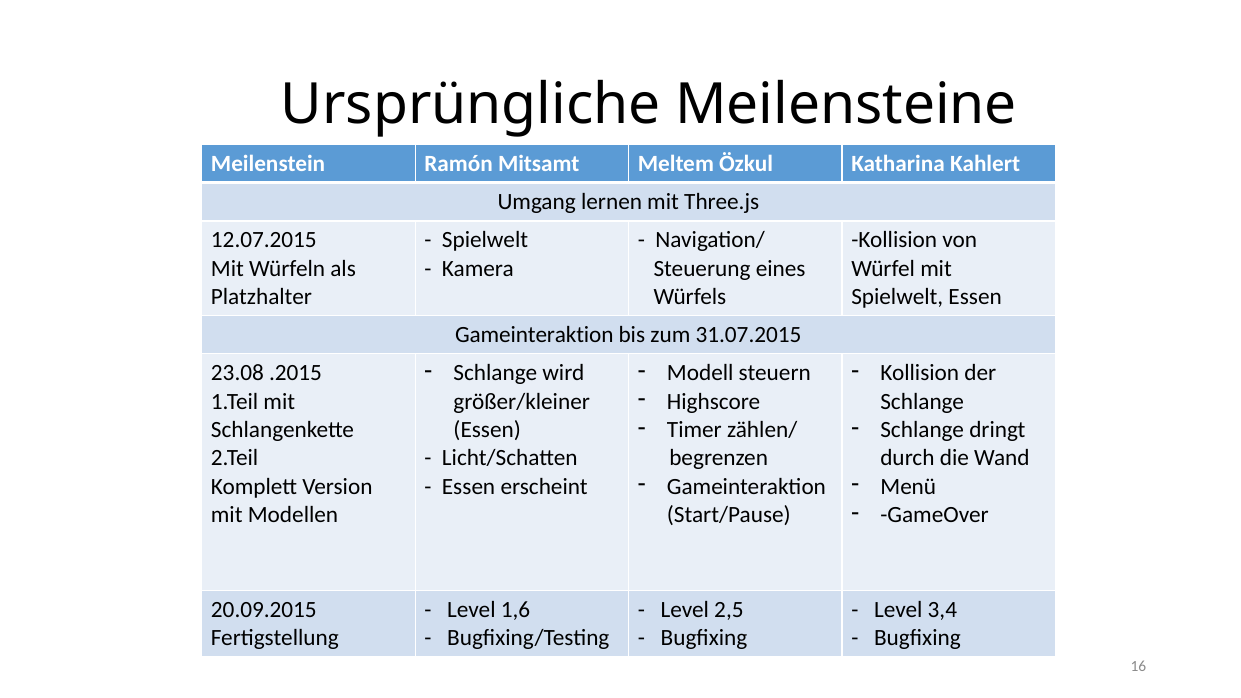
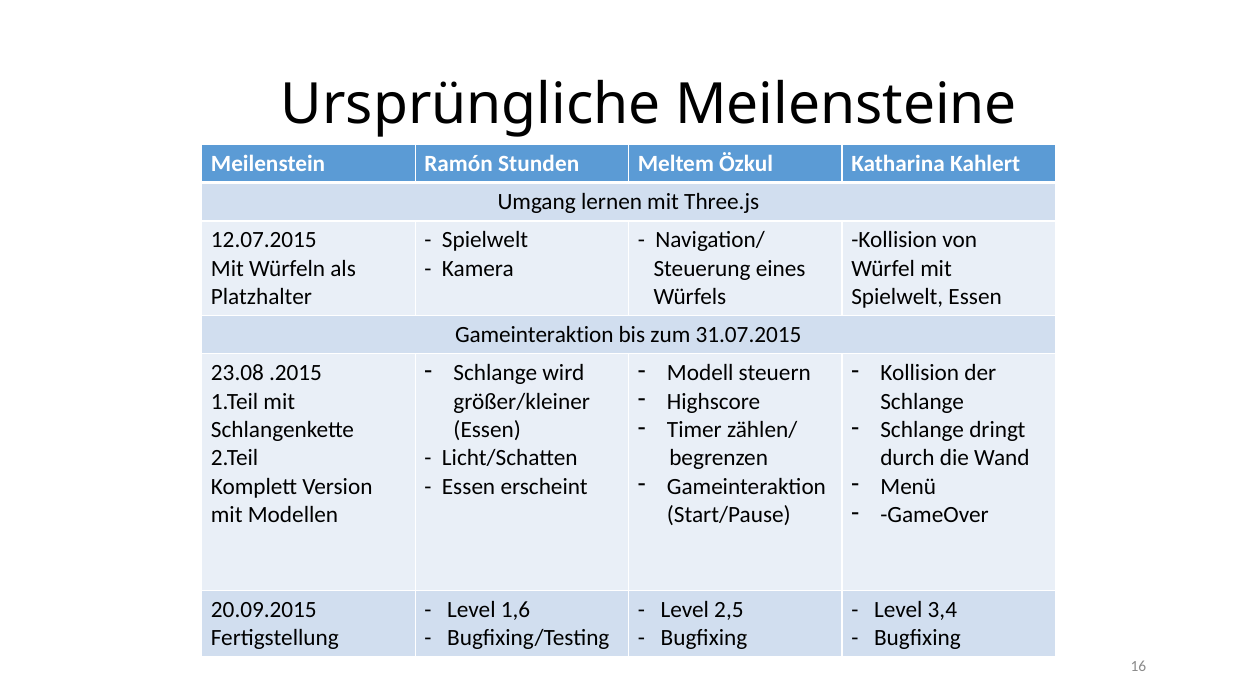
Mitsamt: Mitsamt -> Stunden (539, 163)
